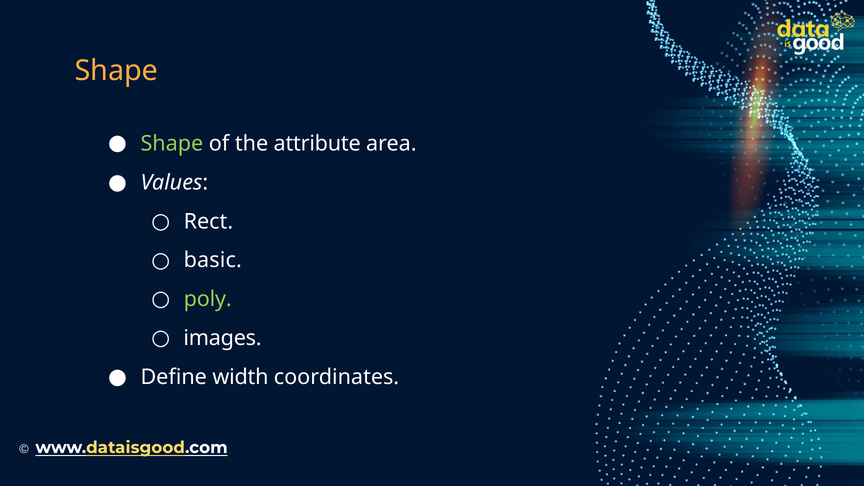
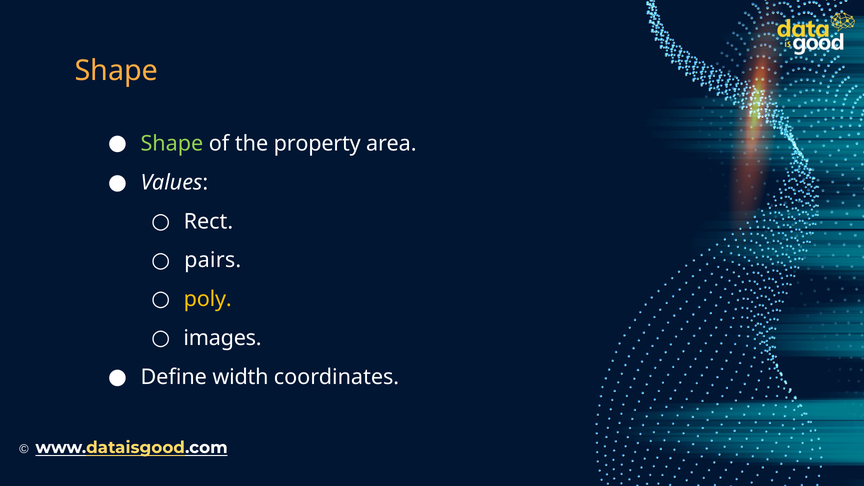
attribute: attribute -> property (317, 144)
basic: basic -> pairs (213, 260)
poly colour: light green -> yellow (208, 299)
